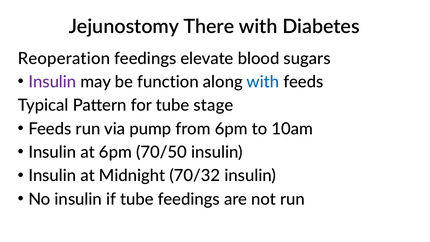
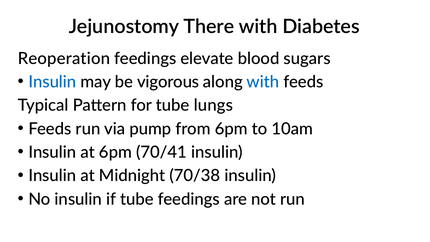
Insulin colour: purple -> blue (52, 82)
function: function -> vigorous (168, 82)
stage: stage -> lungs (213, 105)
70/50: 70/50 -> 70/41 (161, 152)
70/32: 70/32 -> 70/38 (195, 176)
